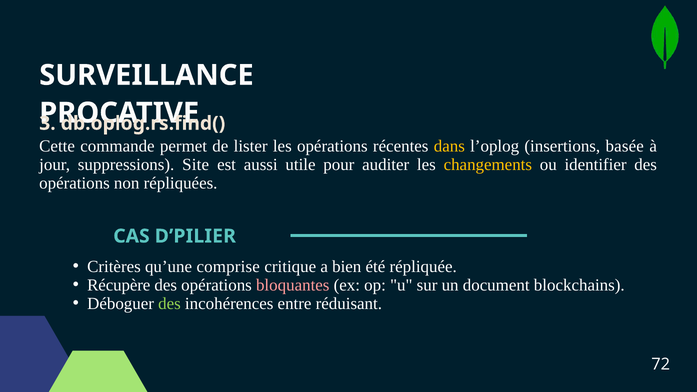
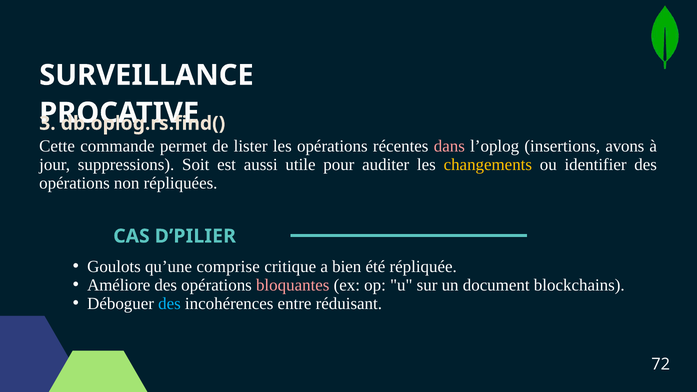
dans colour: yellow -> pink (449, 146)
basée: basée -> avons (625, 146)
Site: Site -> Soit (196, 165)
Critères: Critères -> Goulots (114, 266)
Récupère: Récupère -> Améliore (119, 285)
des colour: light green -> light blue (169, 304)
